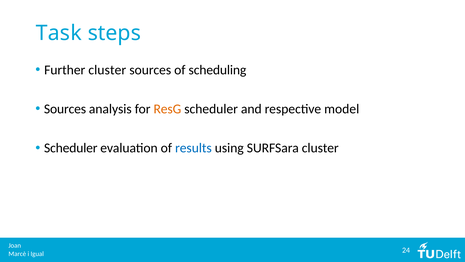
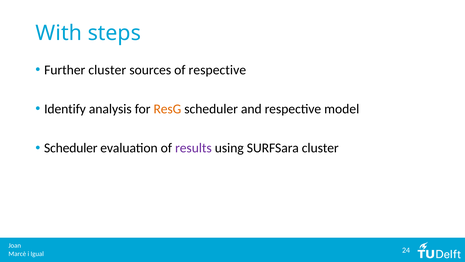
Task: Task -> With (59, 33)
of scheduling: scheduling -> respective (217, 70)
Sources: Sources -> Identify (65, 109)
results colour: blue -> purple (193, 148)
